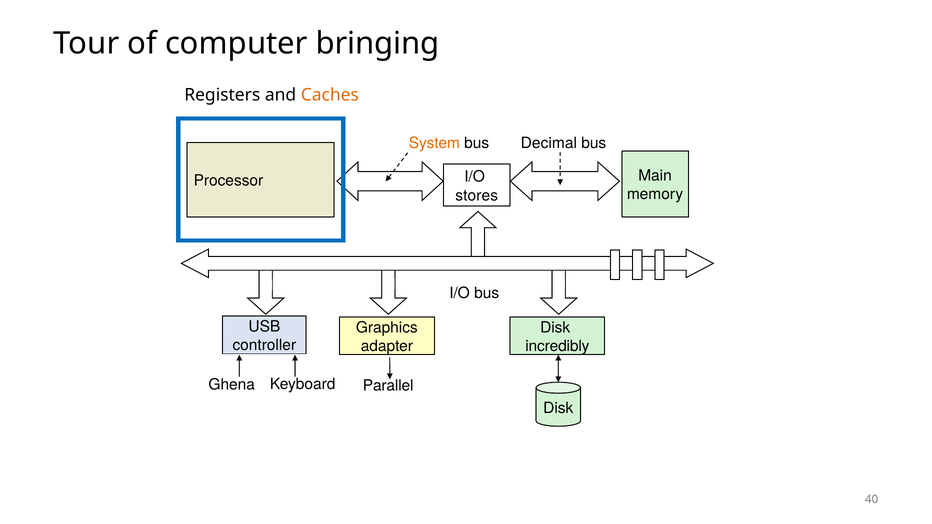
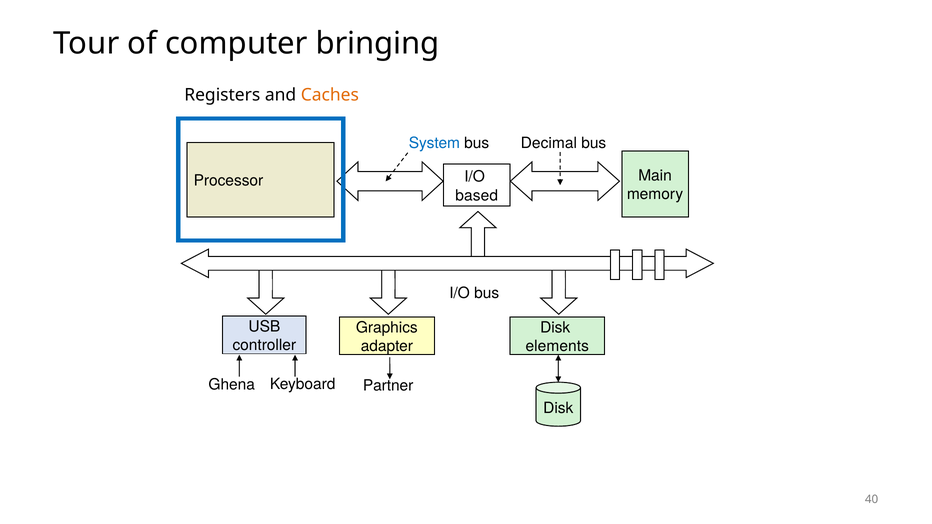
System colour: orange -> blue (434, 143)
stores: stores -> based (477, 196)
incredibly: incredibly -> elements (557, 346)
Parallel: Parallel -> Partner (388, 386)
